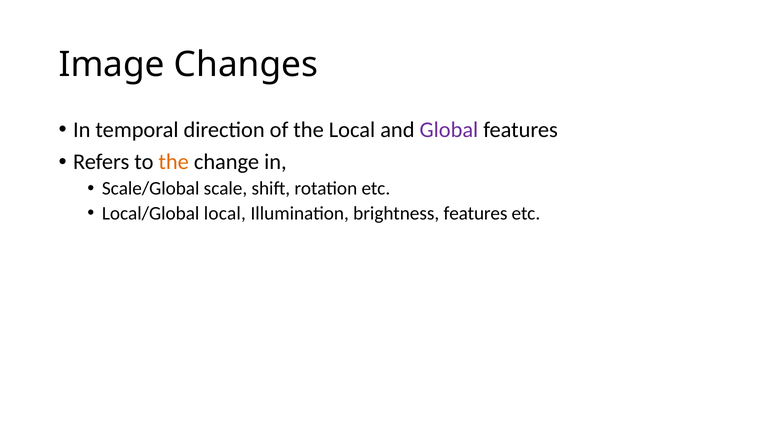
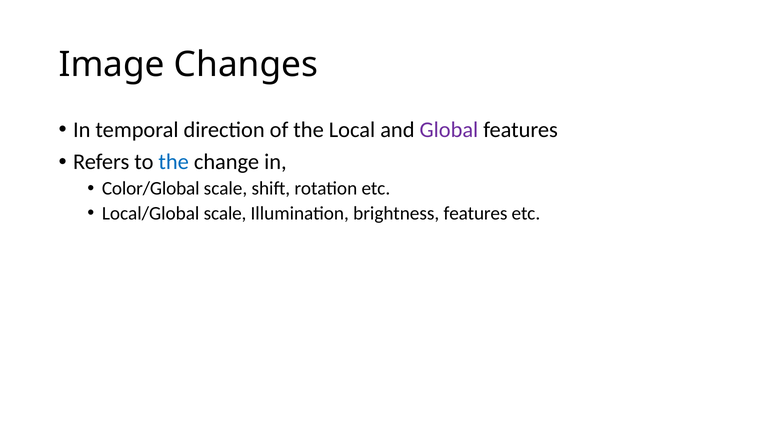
the colour: orange -> blue (174, 162)
Scale/Global: Scale/Global -> Color/Global (151, 189)
Local/Global local: local -> scale (225, 214)
